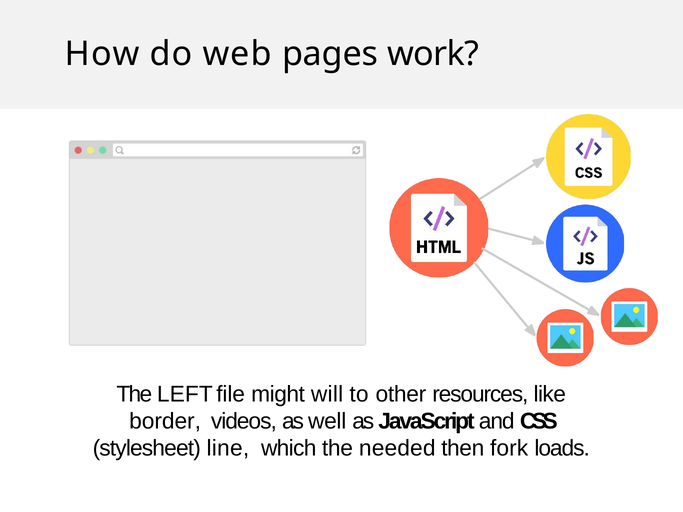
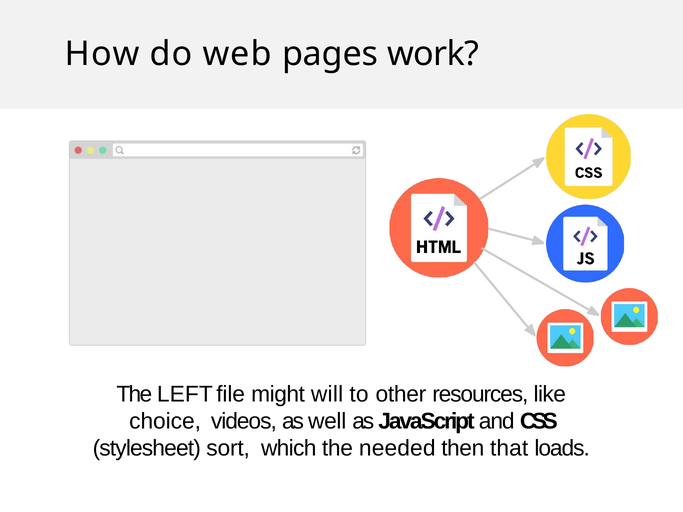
border: border -> choice (165, 421)
line: line -> sort (228, 448)
fork: fork -> that (509, 448)
